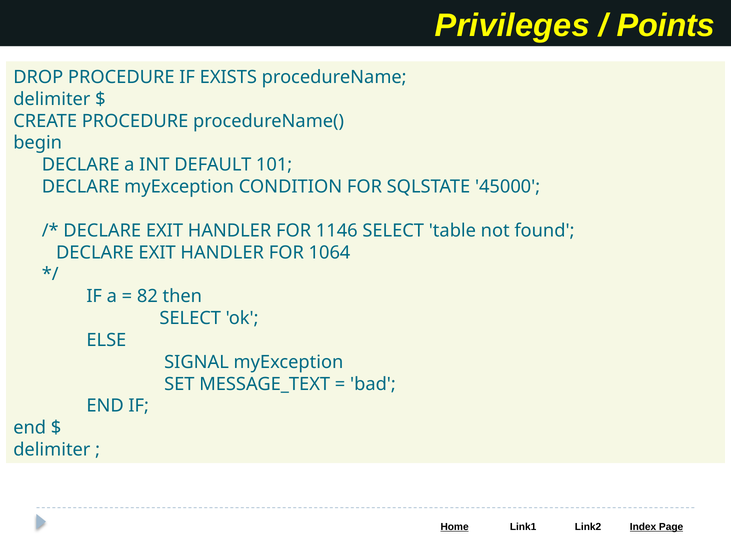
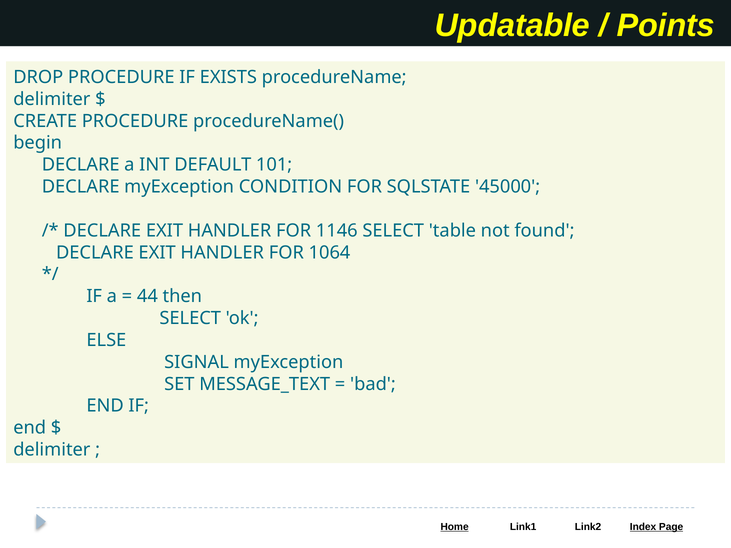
Privileges: Privileges -> Updatable (512, 25)
82: 82 -> 44 (147, 296)
